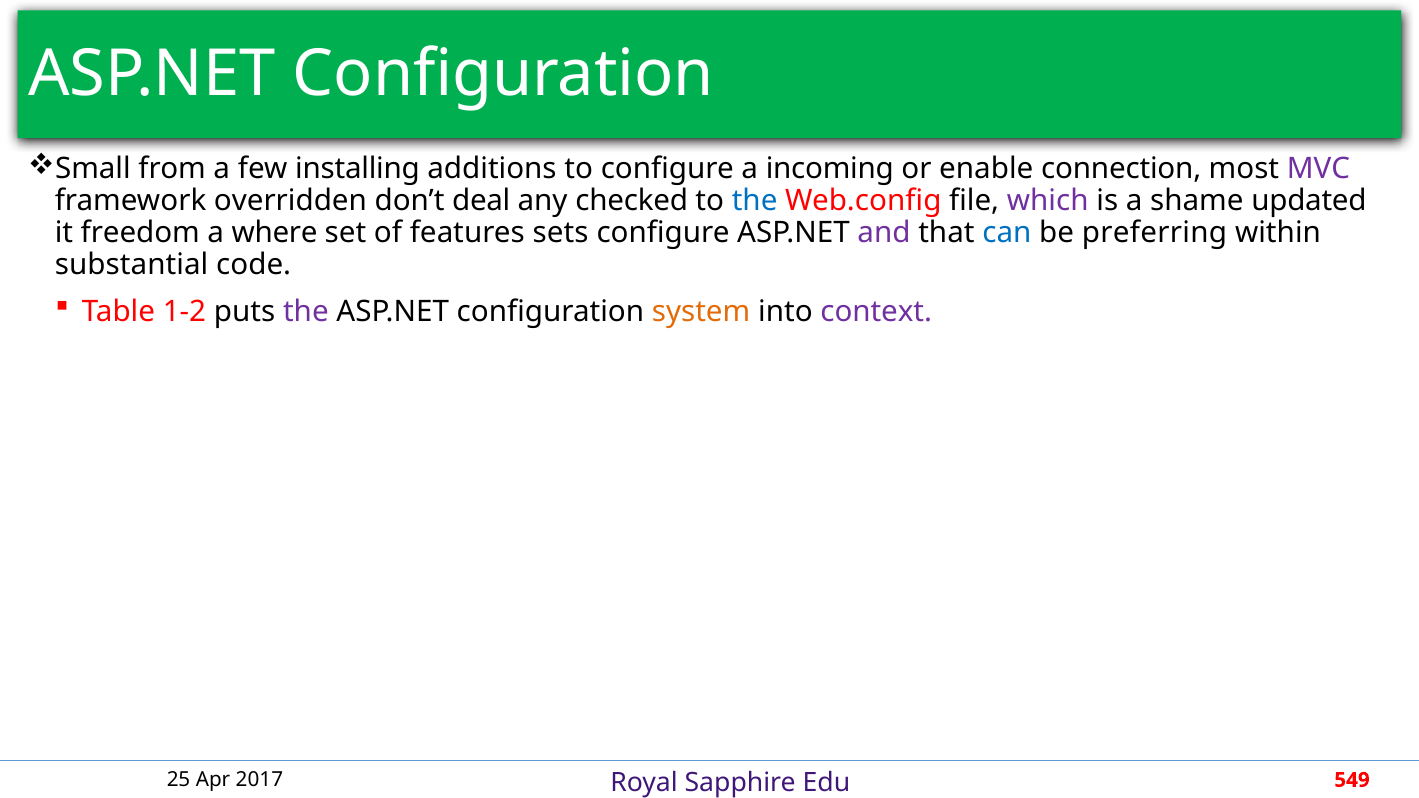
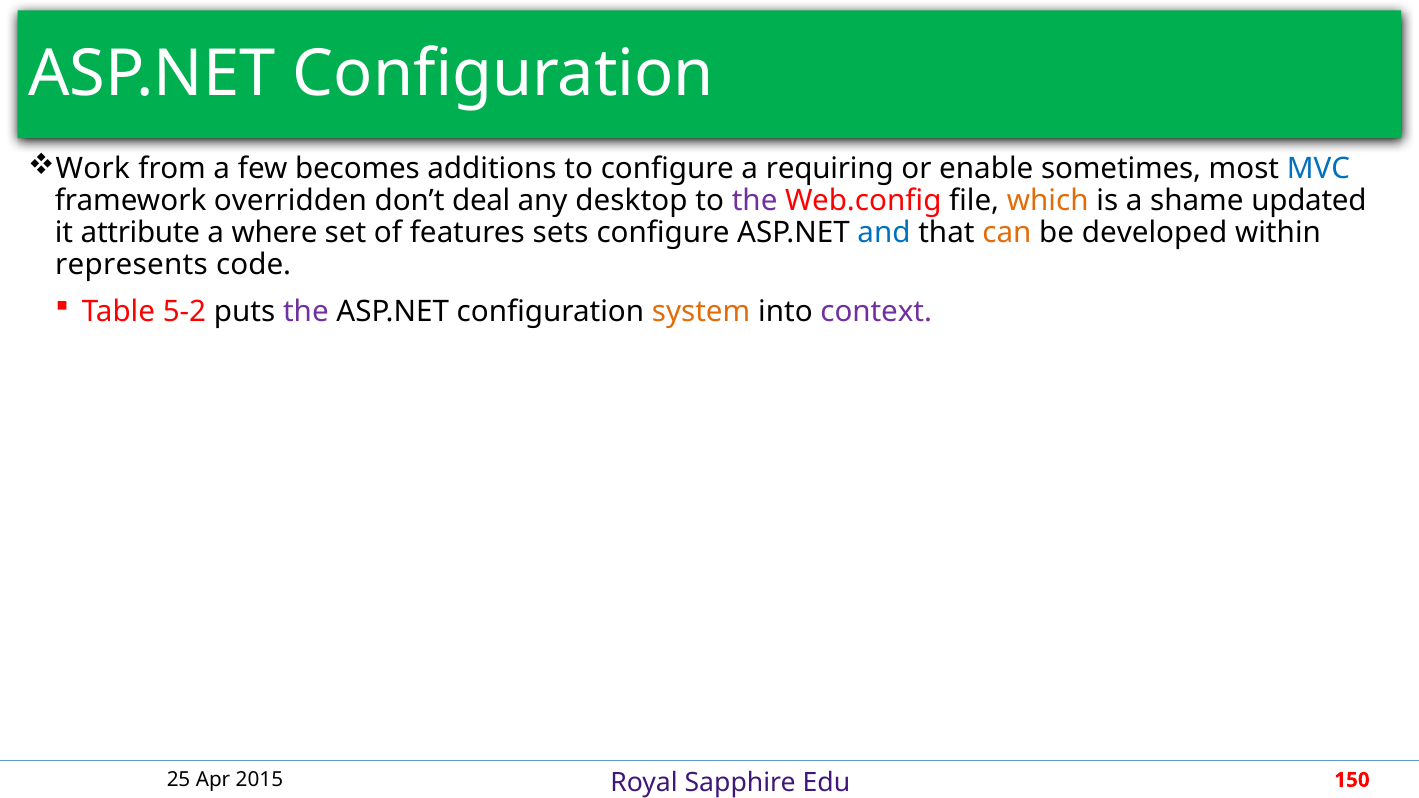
Small: Small -> Work (93, 169)
installing: installing -> becomes (357, 169)
incoming: incoming -> requiring (830, 169)
connection: connection -> sometimes (1121, 169)
MVC colour: purple -> blue (1318, 169)
checked: checked -> desktop (632, 201)
the colour: blue -> purple (755, 201)
which colour: purple -> orange (1048, 201)
freedom: freedom -> attribute (140, 233)
and colour: purple -> blue (884, 233)
can colour: blue -> orange (1007, 233)
preferring: preferring -> developed (1155, 233)
substantial: substantial -> represents (131, 265)
1-2: 1-2 -> 5-2 (184, 311)
2017: 2017 -> 2015 (259, 780)
549: 549 -> 150 (1352, 780)
